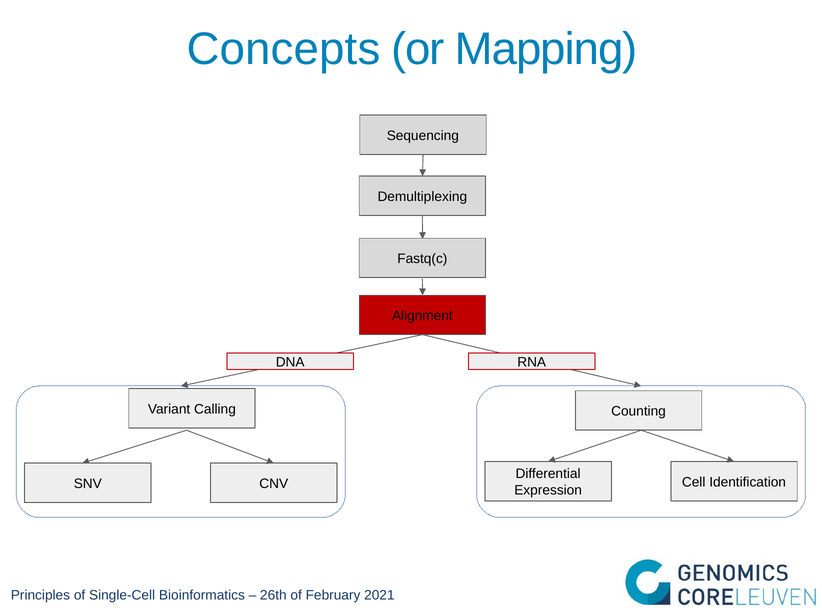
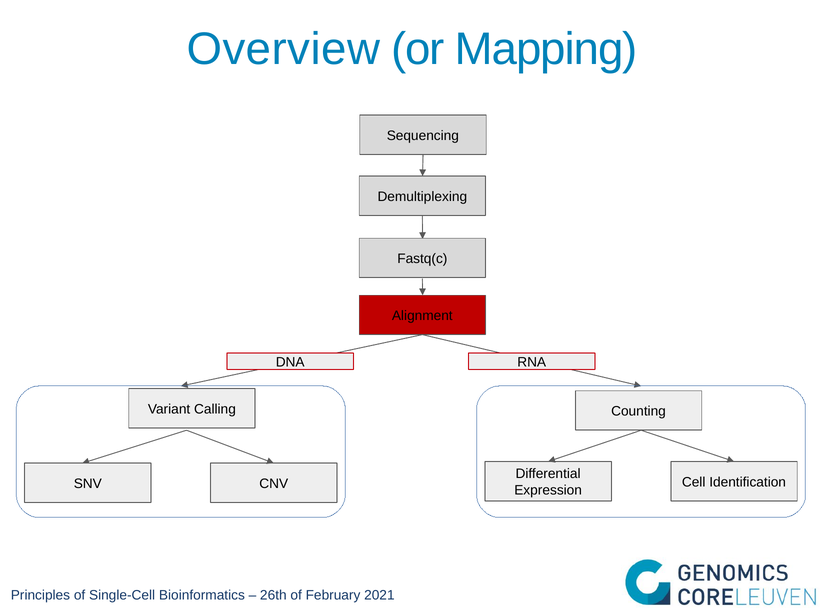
Concepts: Concepts -> Overview (283, 49)
